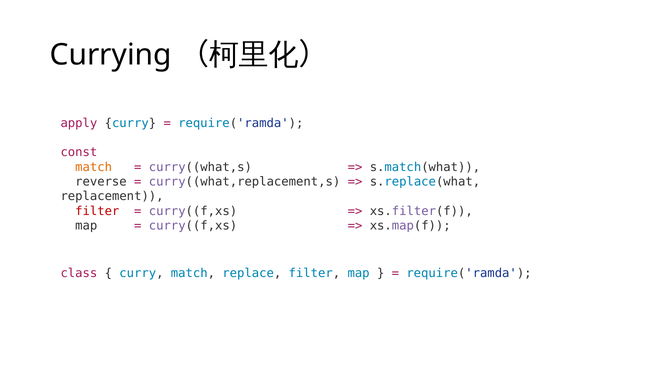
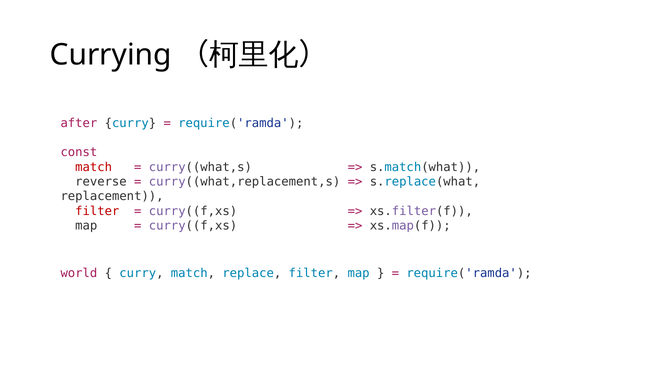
apply: apply -> after (79, 123)
match colour: orange -> red (94, 167)
class: class -> world (79, 274)
